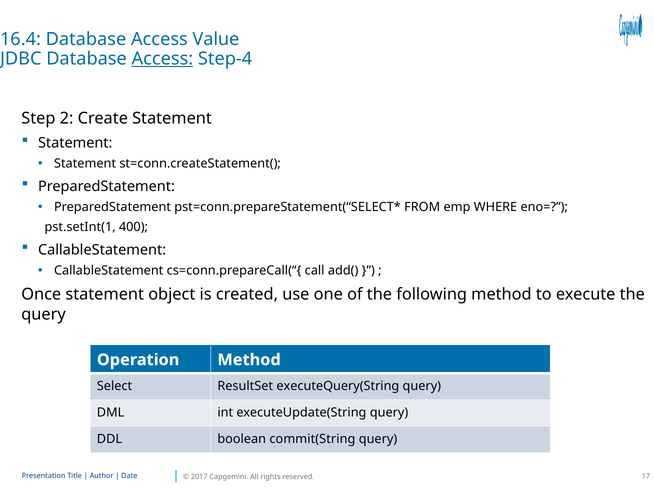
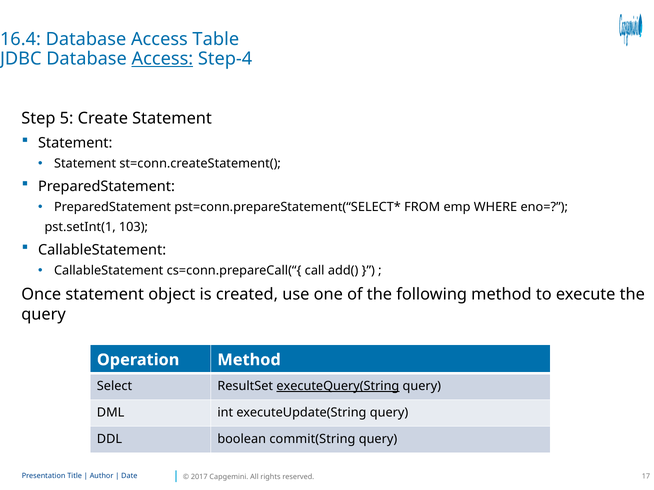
Value: Value -> Table (216, 39)
2: 2 -> 5 (67, 118)
400: 400 -> 103 (133, 227)
executeQuery(String underline: none -> present (338, 386)
